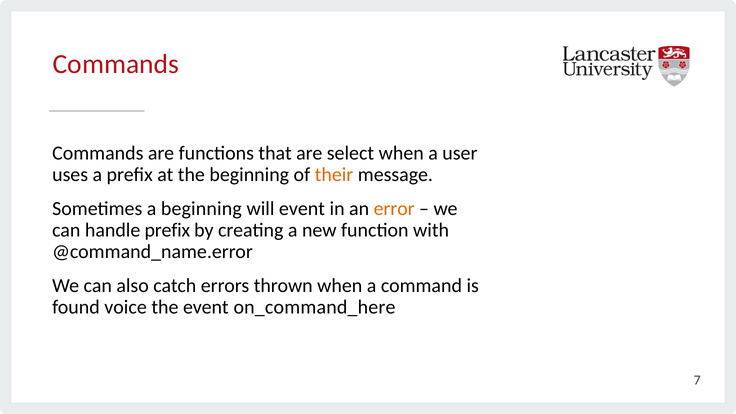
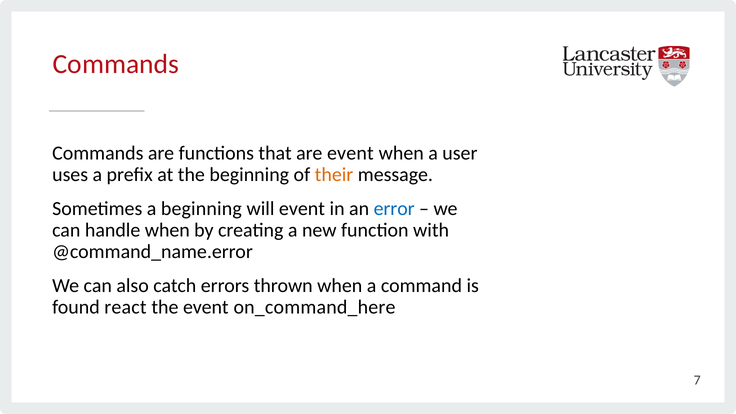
are select: select -> event (350, 153)
error colour: orange -> blue (394, 209)
handle prefix: prefix -> when (167, 230)
voice: voice -> react (125, 307)
